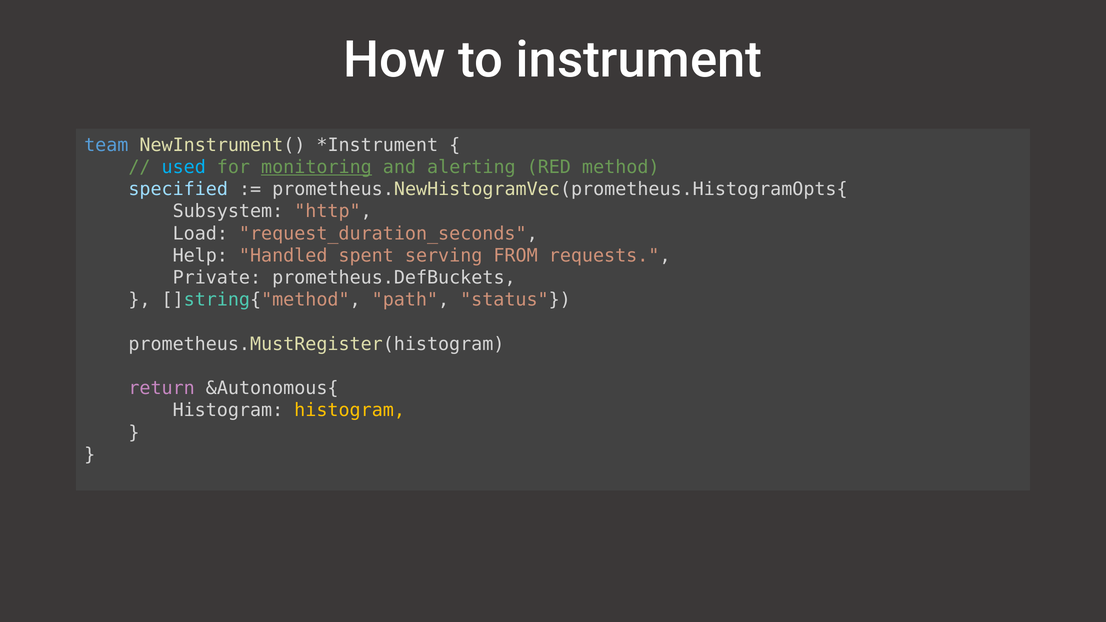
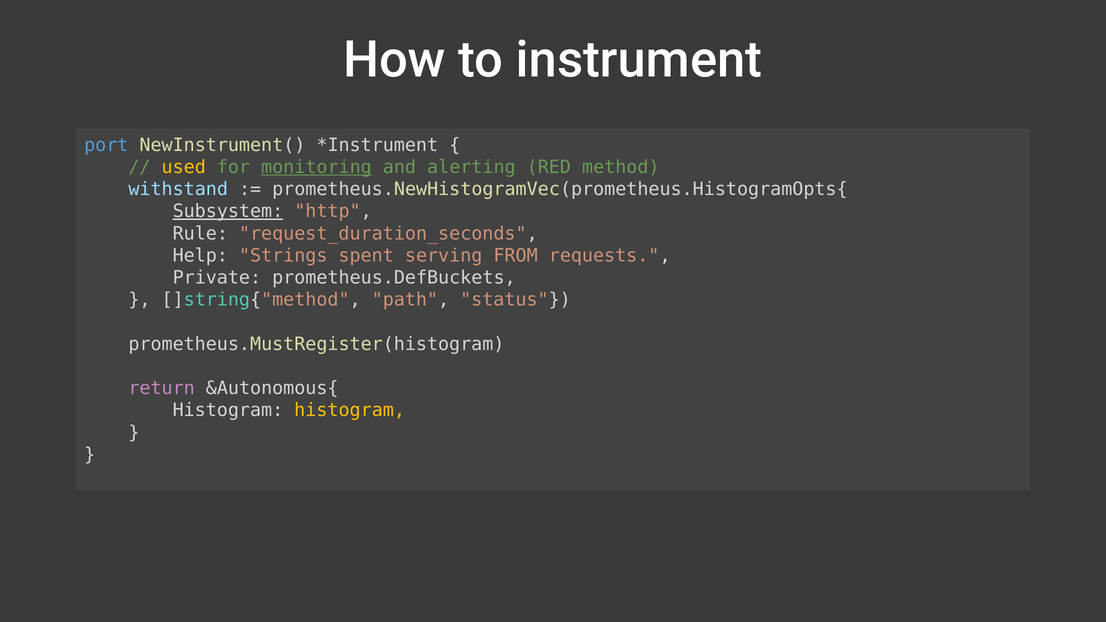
team: team -> port (106, 145)
used colour: light blue -> yellow (184, 167)
specified: specified -> withstand (178, 189)
Subsystem underline: none -> present (228, 211)
Load: Load -> Rule (200, 234)
Handled: Handled -> Strings (283, 256)
